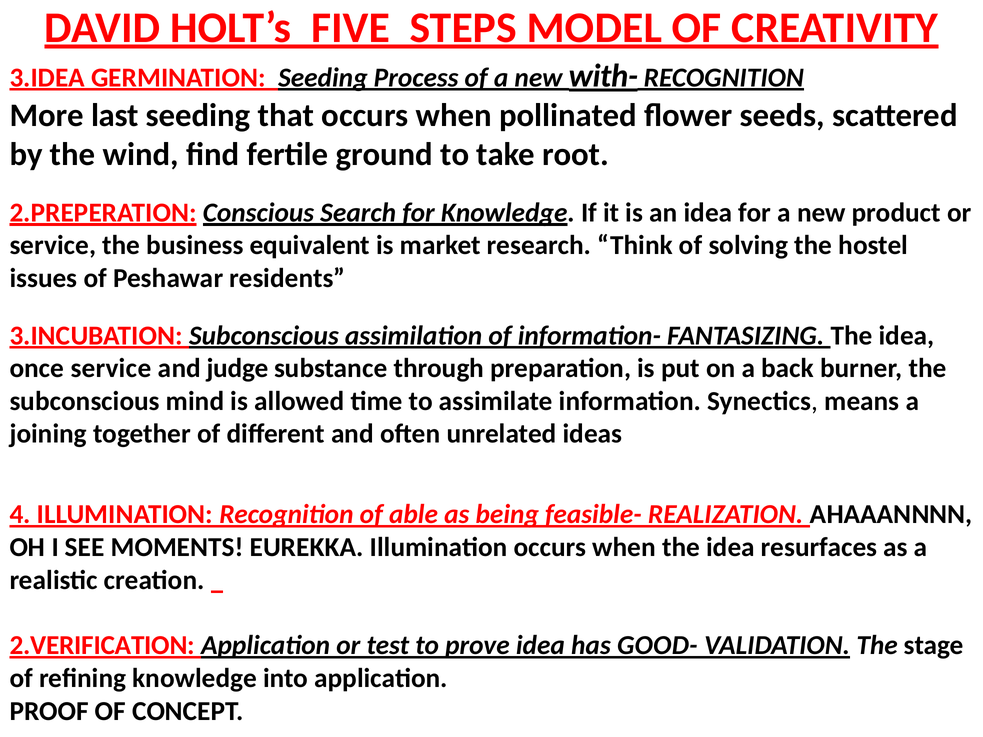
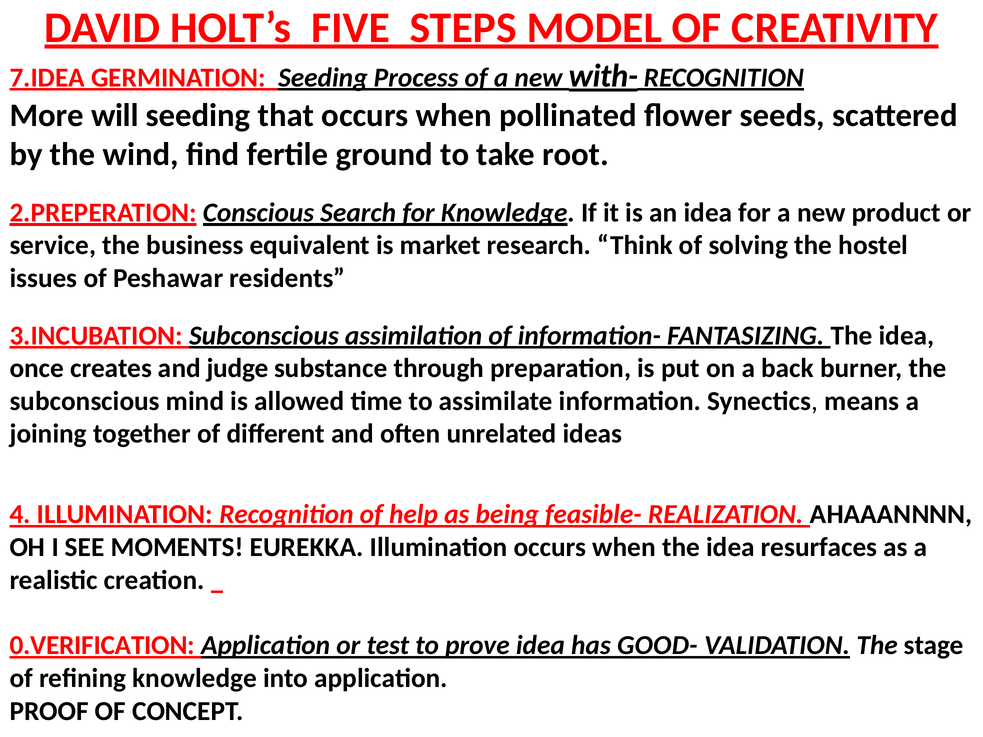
3.IDEA: 3.IDEA -> 7.IDEA (47, 78)
last: last -> will (115, 115)
once service: service -> creates (111, 368)
able: able -> help (413, 515)
2.VERIFICATION: 2.VERIFICATION -> 0.VERIFICATION (102, 646)
